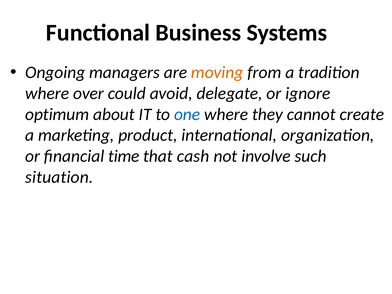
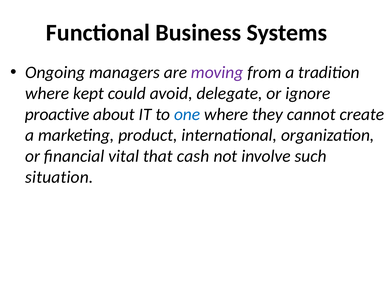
moving colour: orange -> purple (217, 72)
over: over -> kept (89, 93)
optimum: optimum -> proactive (57, 114)
time: time -> vital (124, 156)
